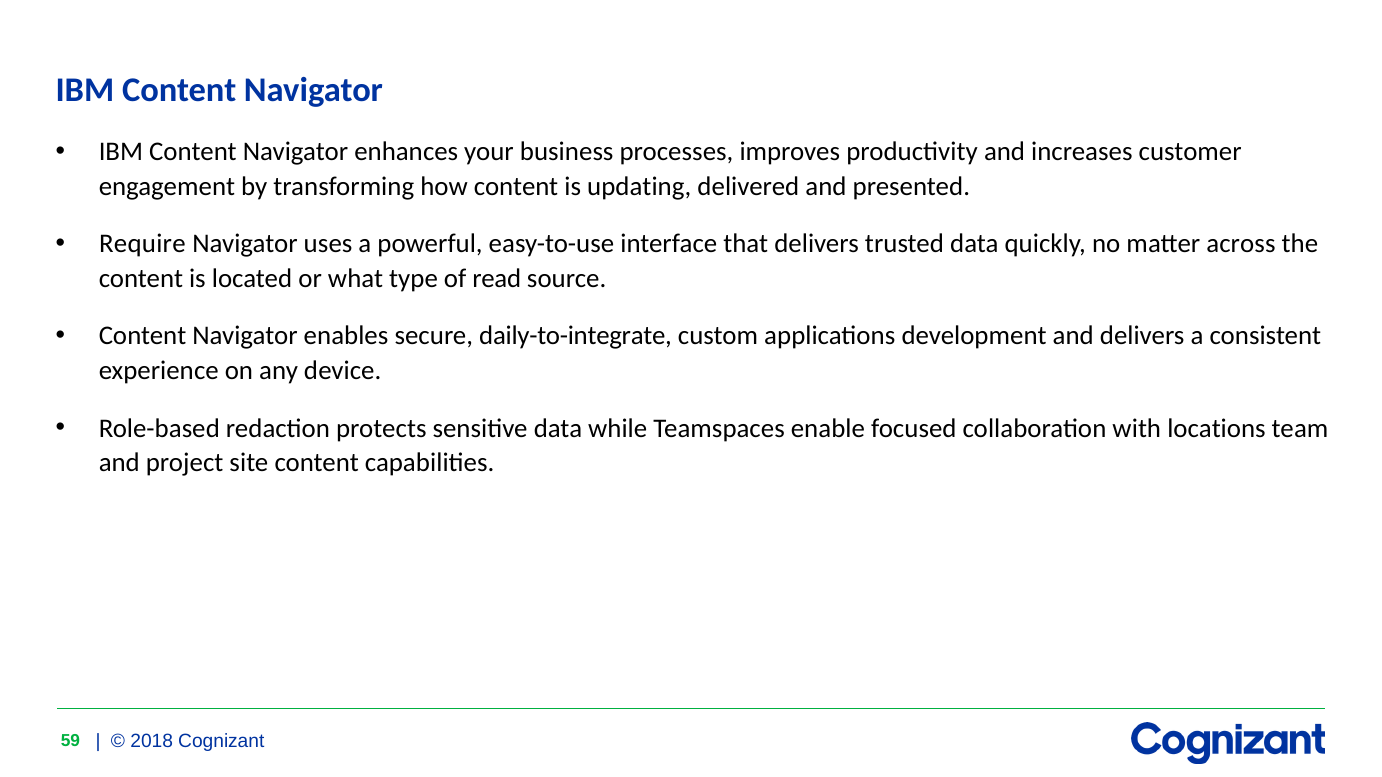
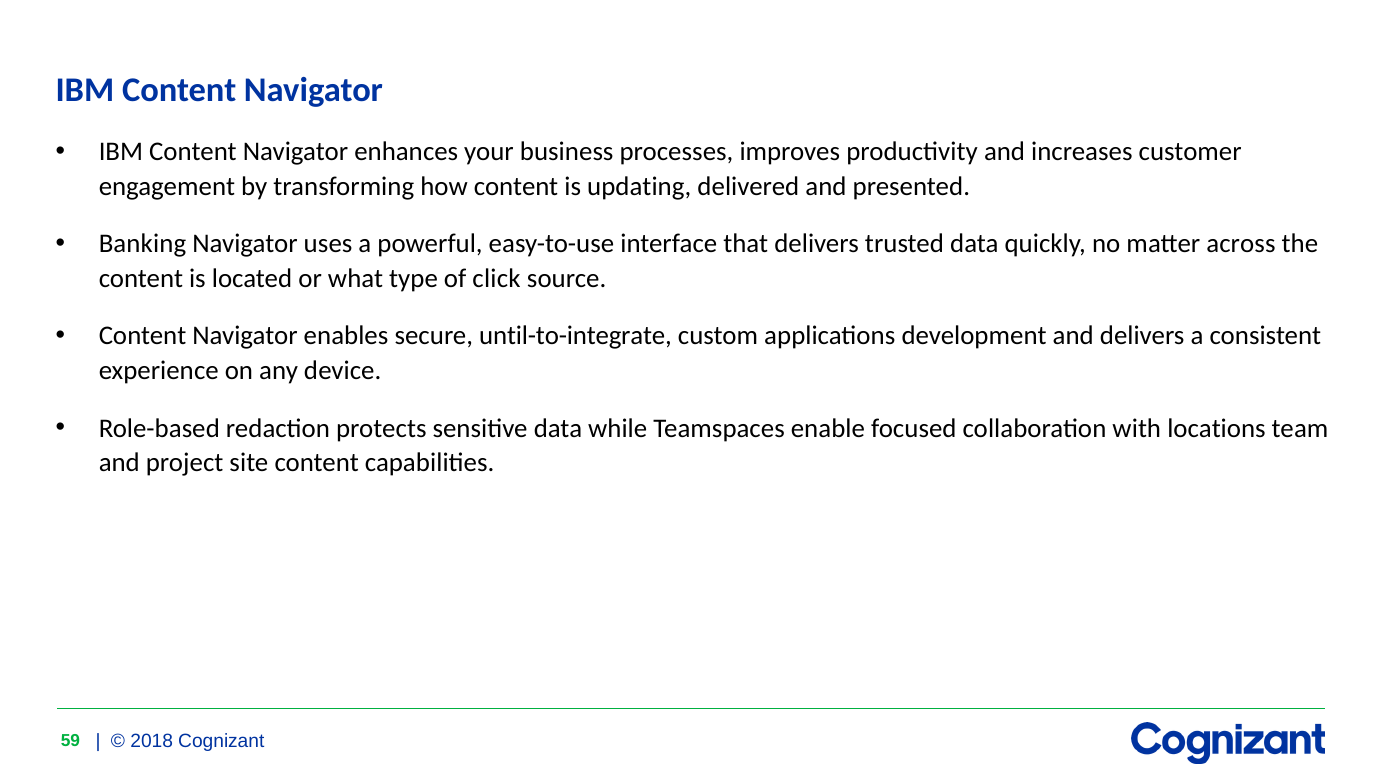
Require: Require -> Banking (142, 244)
read: read -> click (497, 279)
daily-to-integrate: daily-to-integrate -> until-to-integrate (576, 336)
